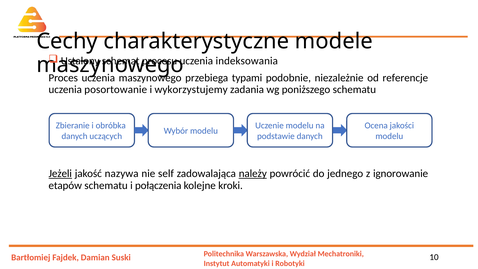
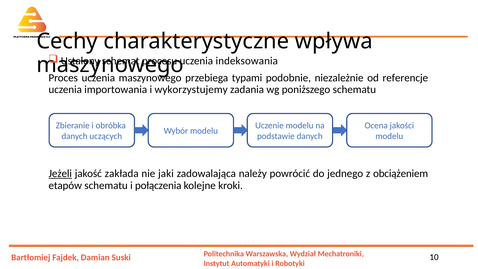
modele: modele -> wpływa (334, 41)
posortowanie: posortowanie -> importowania (116, 90)
nazywa: nazywa -> zakłada (122, 174)
self: self -> jaki (166, 174)
należy underline: present -> none (253, 174)
ignorowanie: ignorowanie -> obciążeniem (401, 174)
